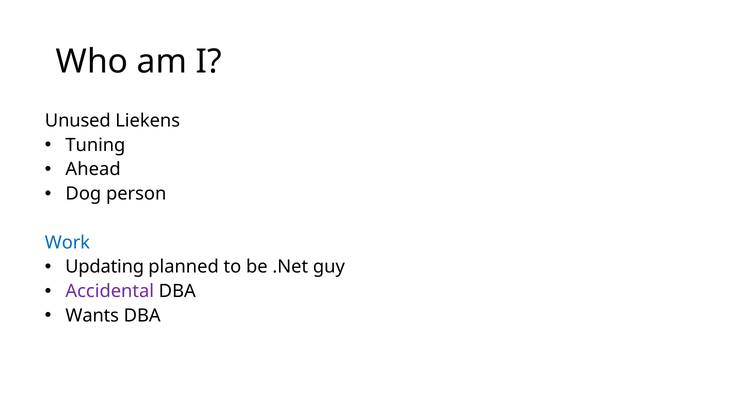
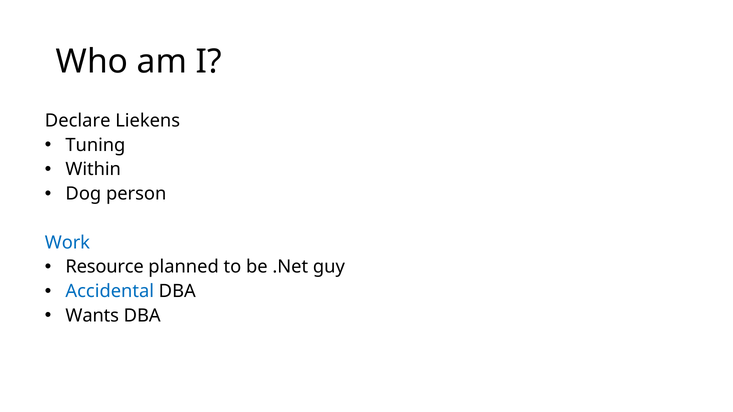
Unused: Unused -> Declare (78, 121)
Ahead: Ahead -> Within (93, 170)
Updating: Updating -> Resource (105, 267)
Accidental colour: purple -> blue (110, 291)
